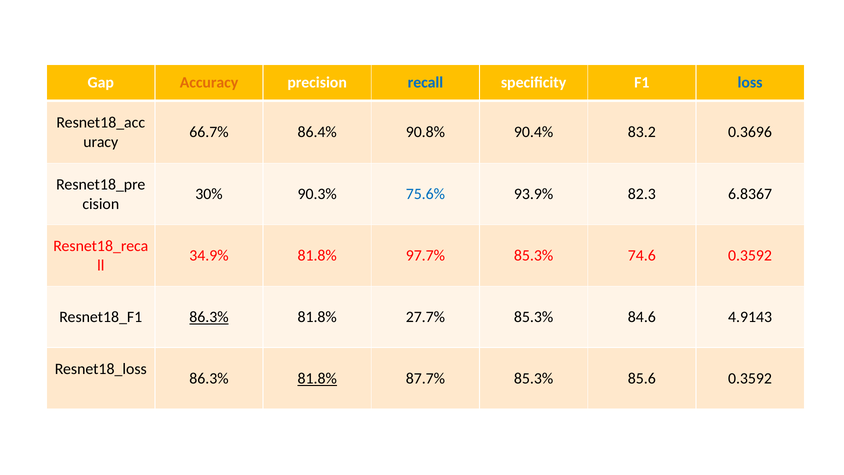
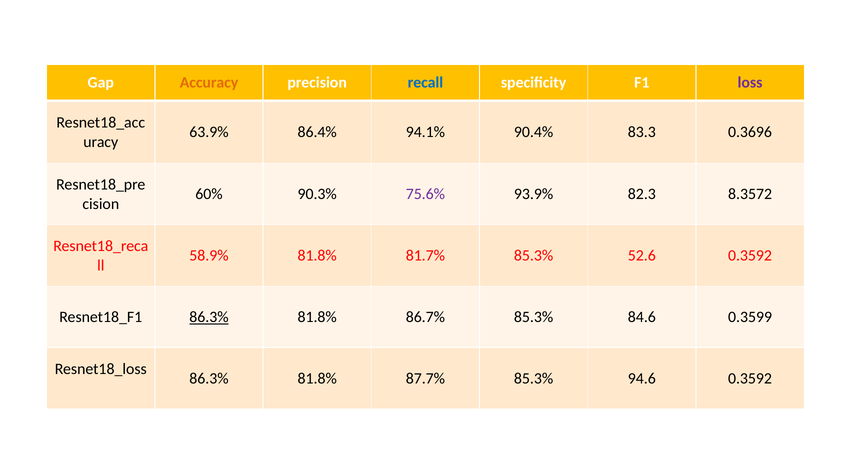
loss colour: blue -> purple (750, 83)
66.7%: 66.7% -> 63.9% (209, 132)
90.8%: 90.8% -> 94.1% (425, 132)
83.2: 83.2 -> 83.3 (642, 132)
30%: 30% -> 60% (209, 194)
75.6% colour: blue -> purple (425, 194)
6.8367: 6.8367 -> 8.3572 (750, 194)
34.9%: 34.9% -> 58.9% (209, 255)
97.7%: 97.7% -> 81.7% (425, 255)
74.6: 74.6 -> 52.6 (642, 255)
27.7%: 27.7% -> 86.7% (425, 317)
4.9143: 4.9143 -> 0.3599 (750, 317)
81.8% underline: present -> none (317, 378)
85.6: 85.6 -> 94.6 (642, 378)
